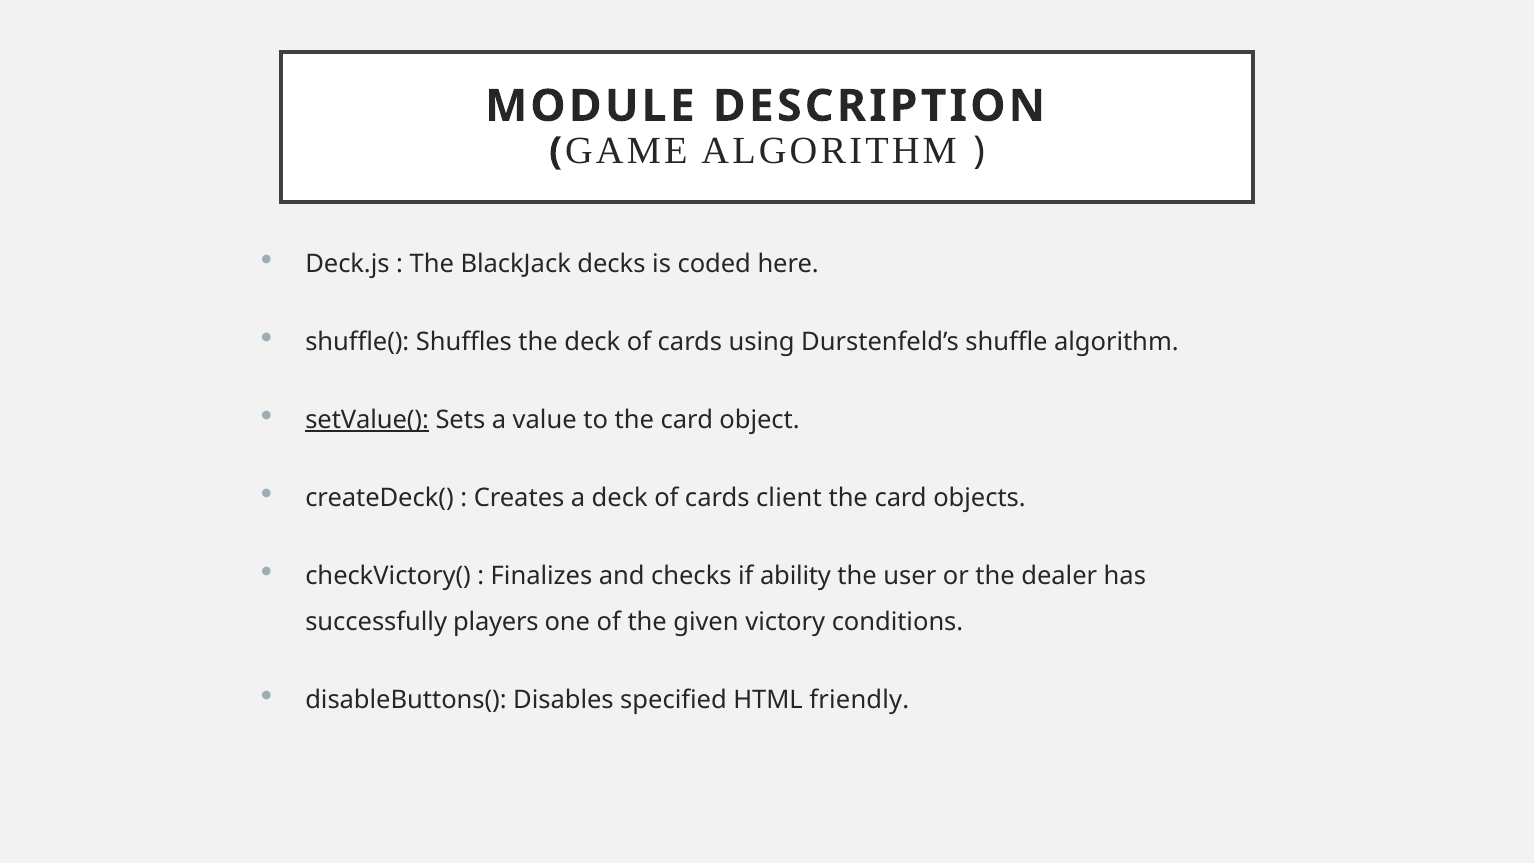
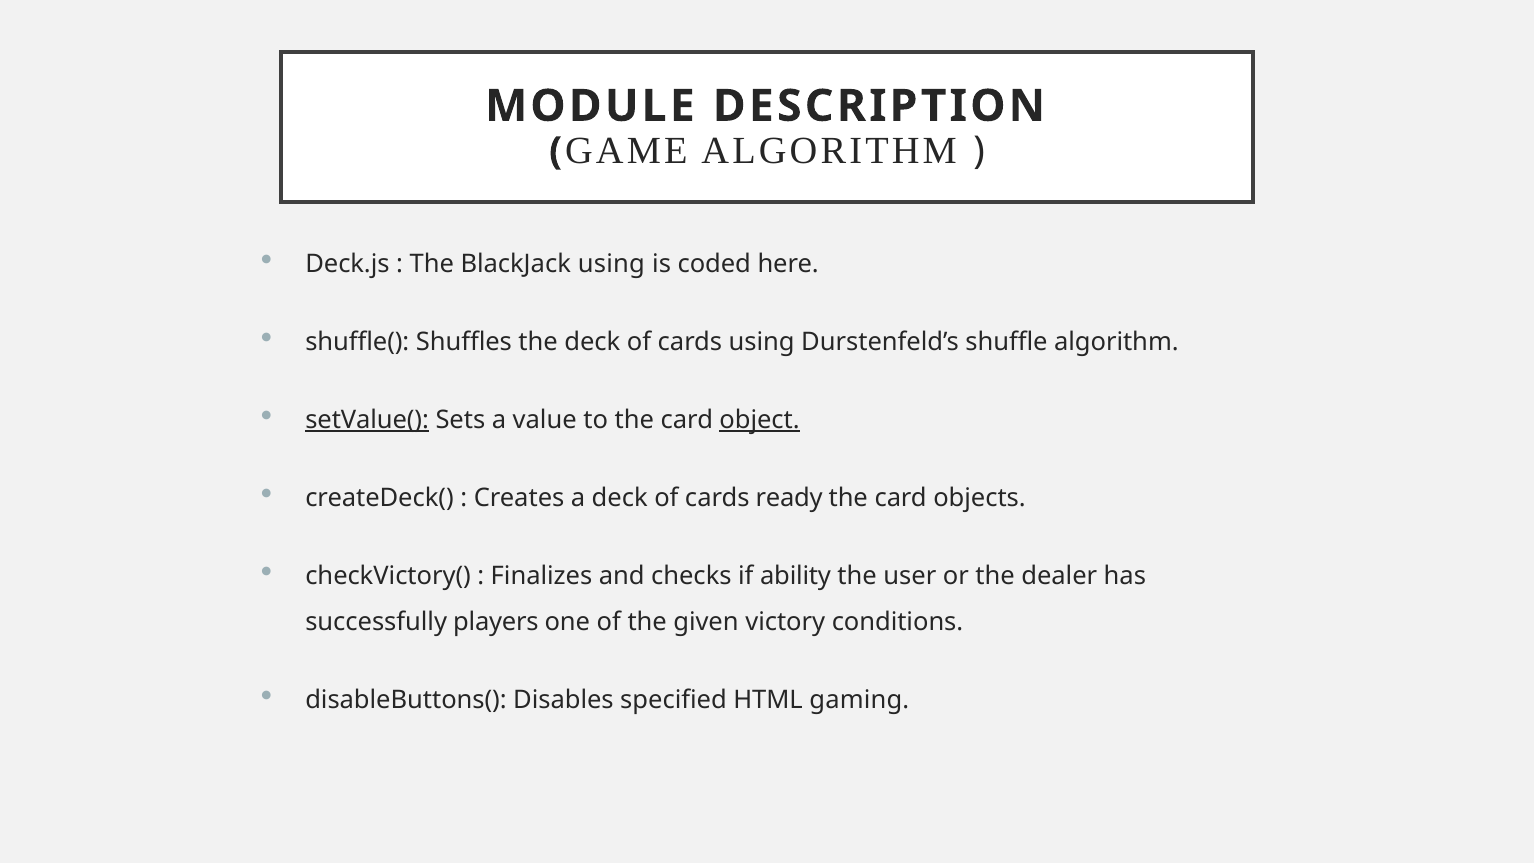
BlackJack decks: decks -> using (611, 264)
object underline: none -> present (760, 420)
client: client -> ready (789, 498)
friendly: friendly -> gaming (859, 700)
